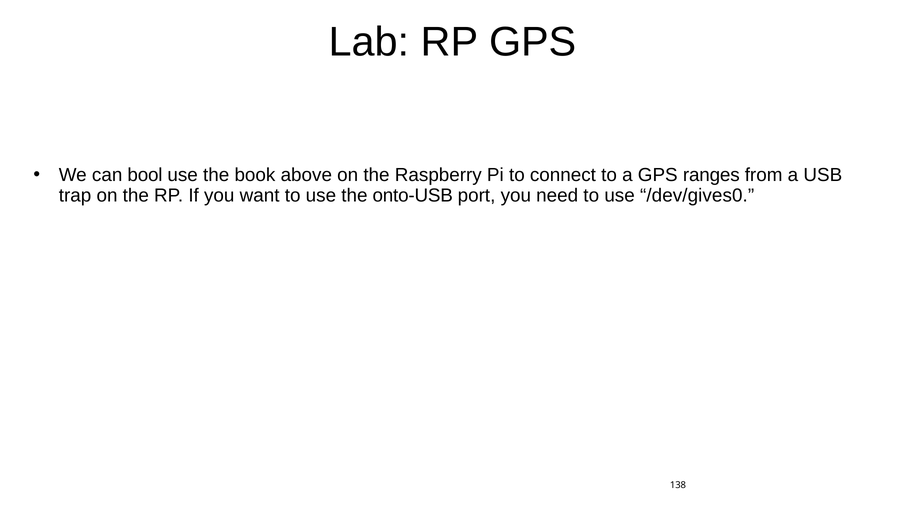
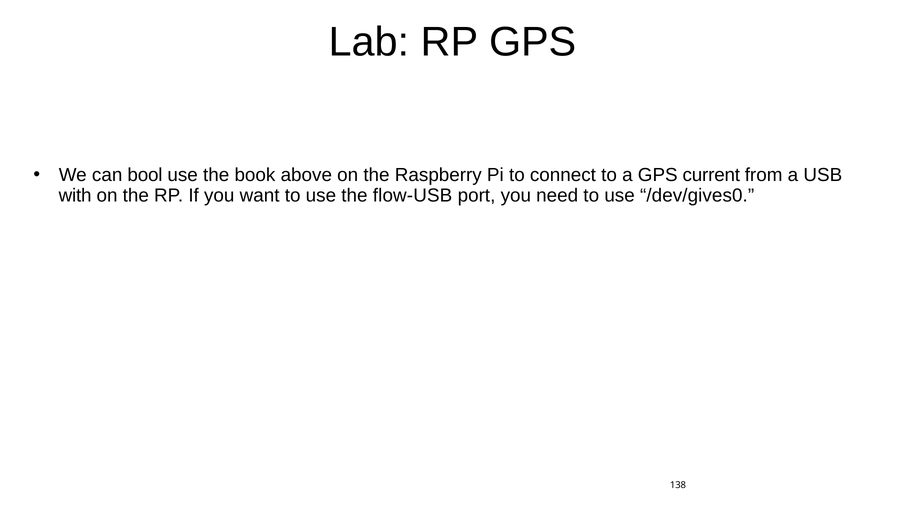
ranges: ranges -> current (711, 175)
trap: trap -> with (75, 195)
onto-USB: onto-USB -> flow-USB (413, 195)
